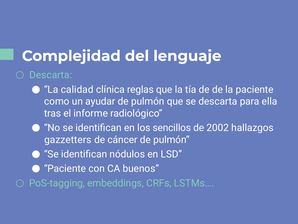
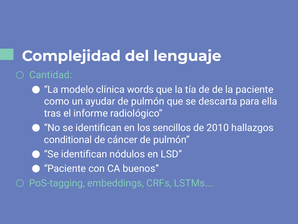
Descarta: Descarta -> Cantidad (51, 75)
calidad: calidad -> modelo (77, 89)
reglas: reglas -> words (140, 89)
2002: 2002 -> 2010 (218, 128)
gazzetters: gazzetters -> conditional (68, 139)
